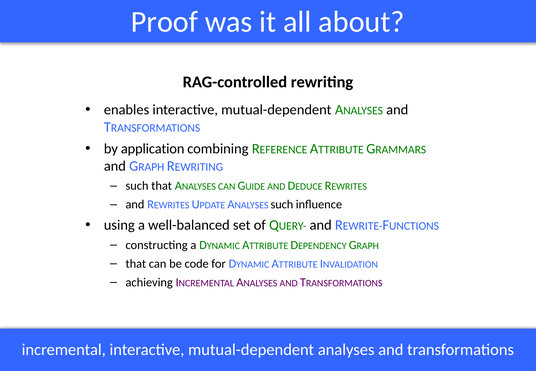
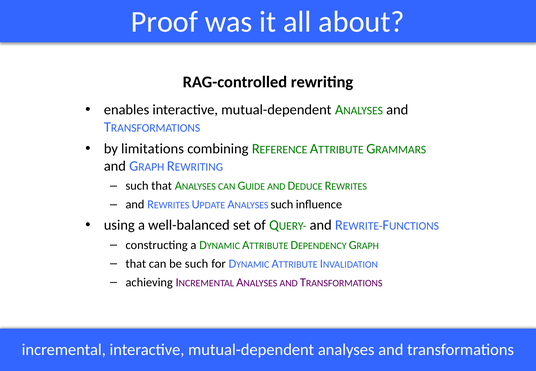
application: application -> limitations (153, 149)
be code: code -> such (197, 264)
